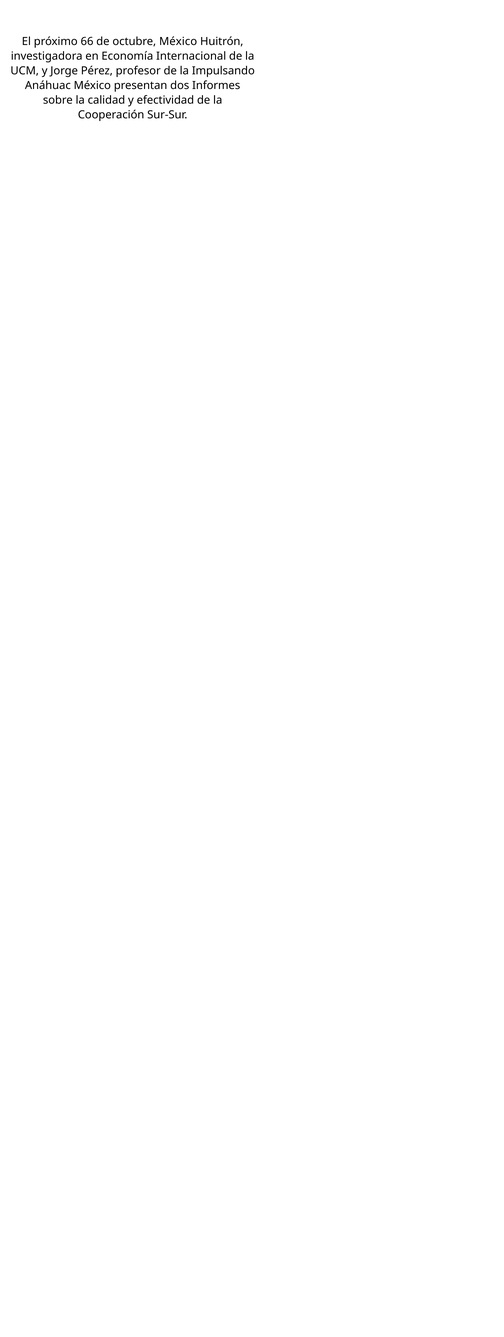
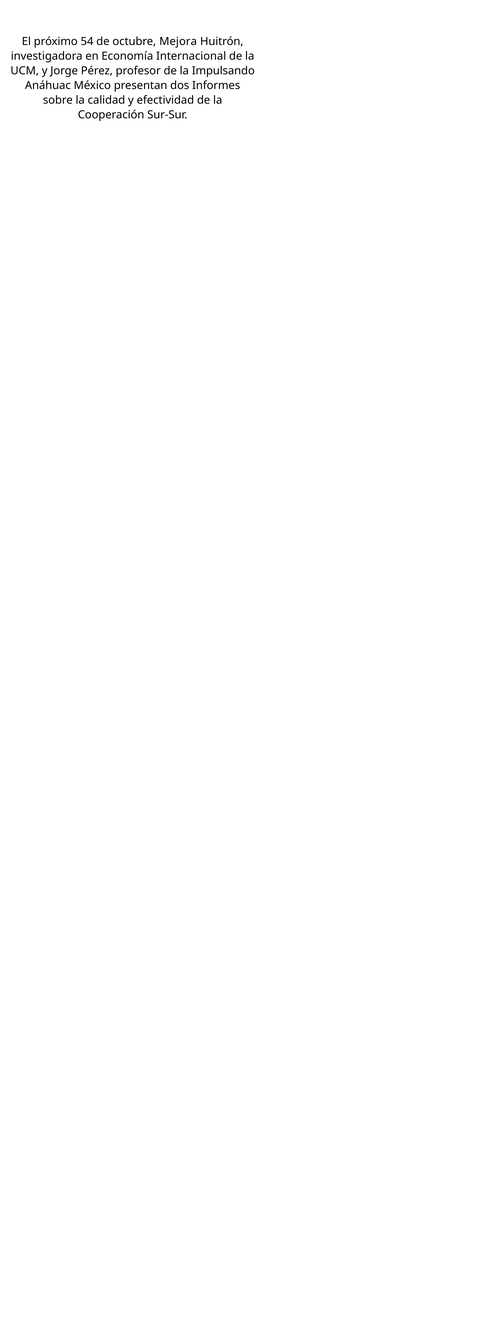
66: 66 -> 54 (87, 41)
octubre México: México -> Mejora (178, 41)
